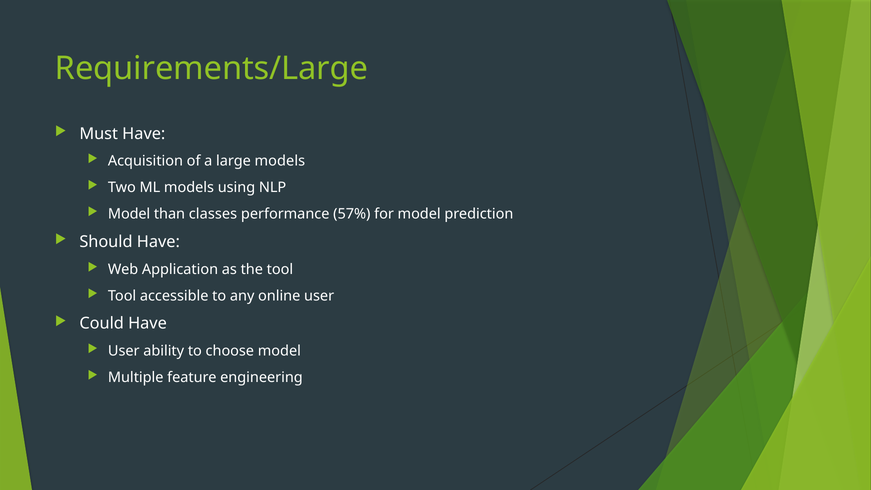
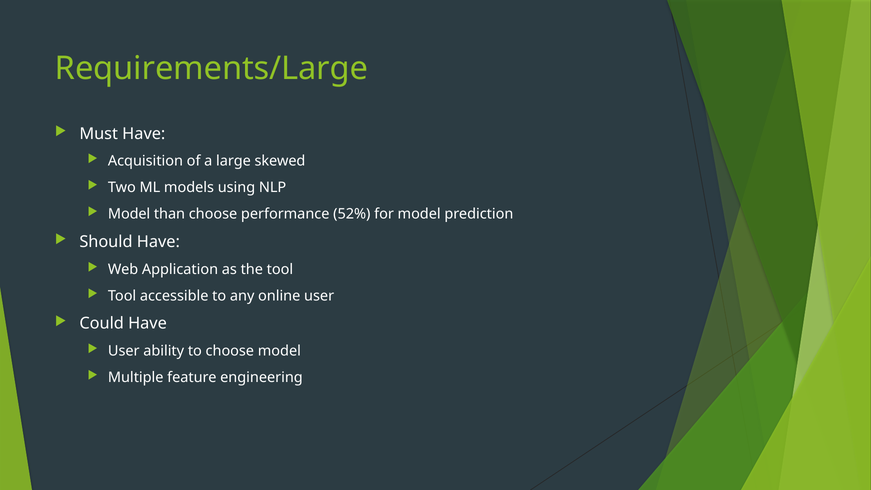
large models: models -> skewed (280, 161)
than classes: classes -> choose (213, 214)
57%: 57% -> 52% (352, 214)
